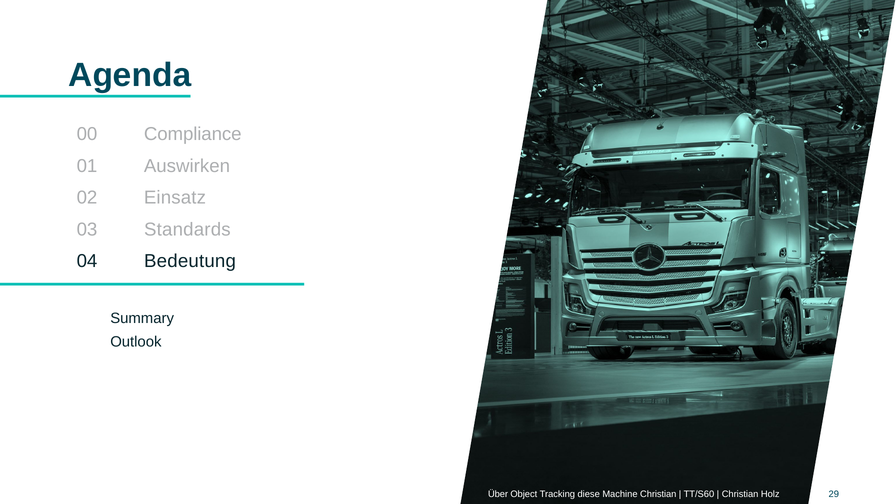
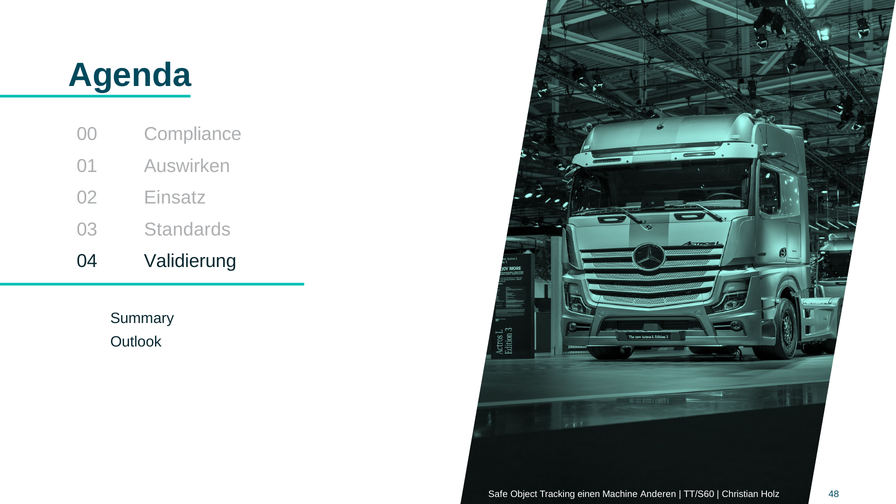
Bedeutung: Bedeutung -> Validierung (190, 261)
Über: Über -> Safe (498, 494)
diese: diese -> einen (589, 494)
Machine Christian: Christian -> Anderen (658, 494)
29: 29 -> 48 (834, 494)
